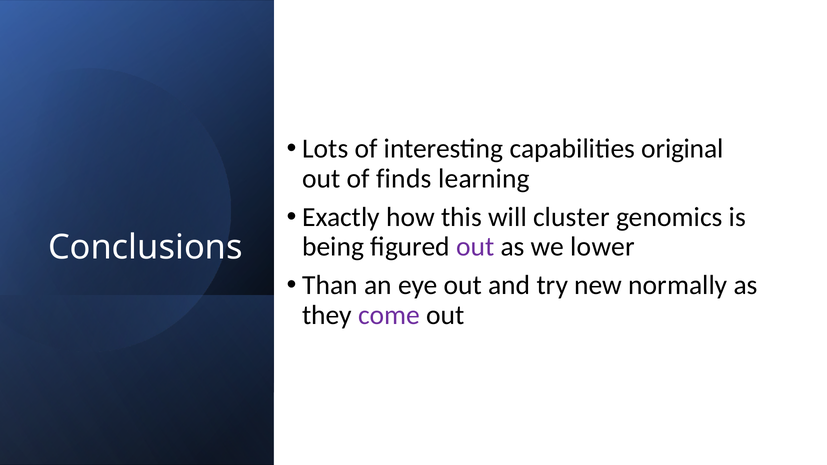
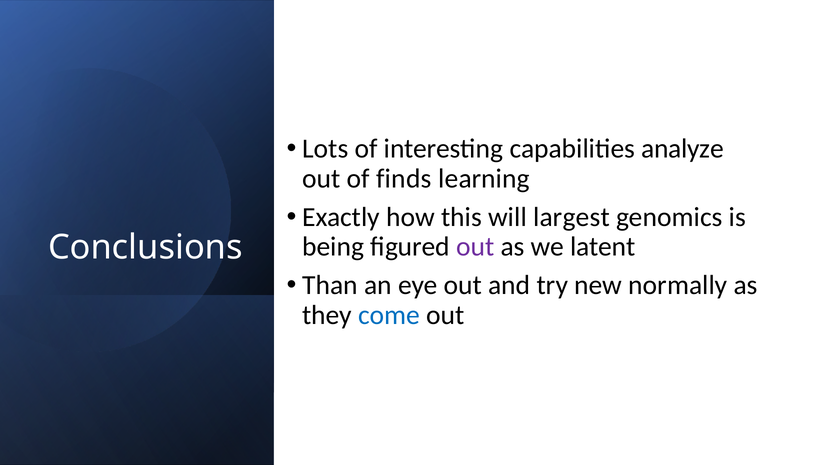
original: original -> analyze (682, 149)
cluster: cluster -> largest (571, 217)
lower: lower -> latent (603, 247)
come colour: purple -> blue (389, 315)
